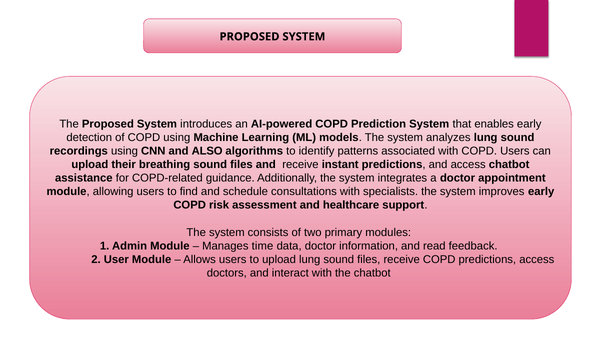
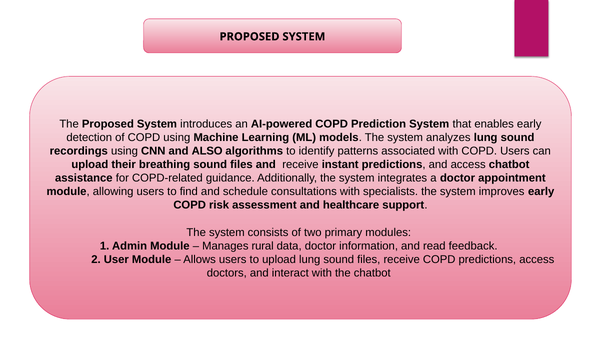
time: time -> rural (263, 246)
